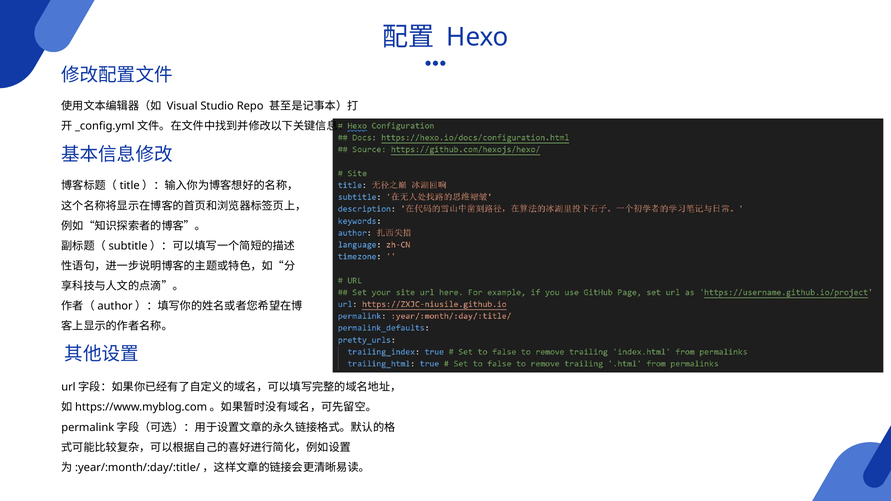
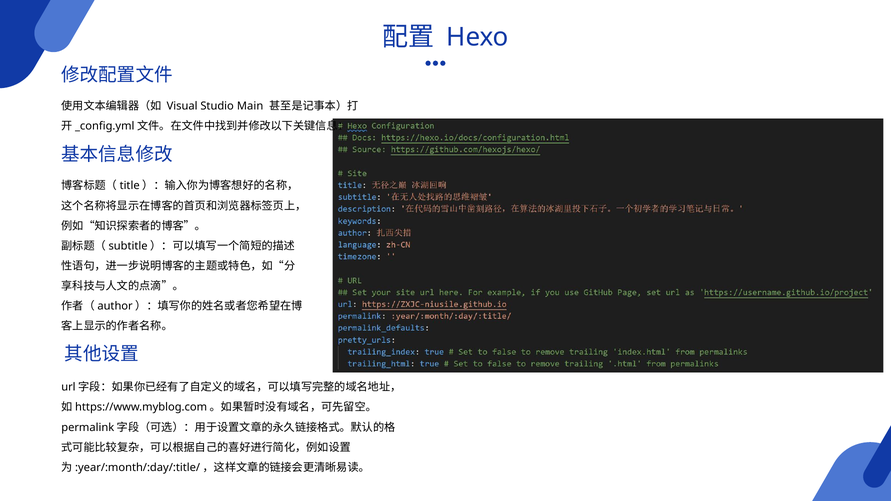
Repo: Repo -> Main (250, 106)
